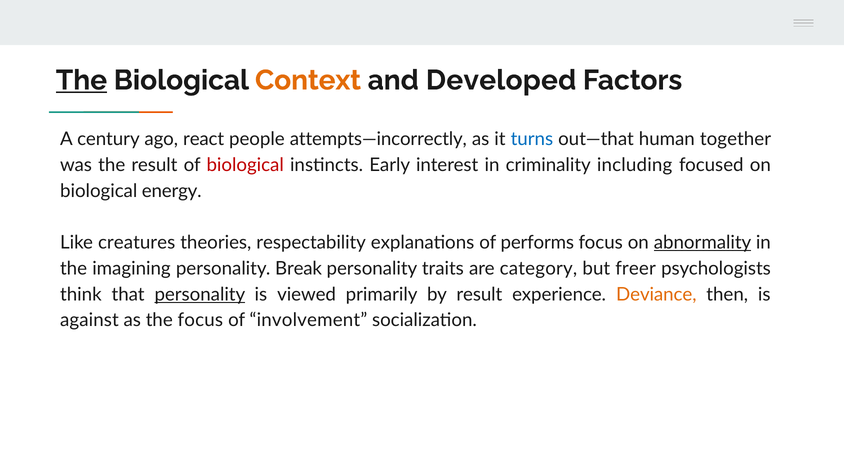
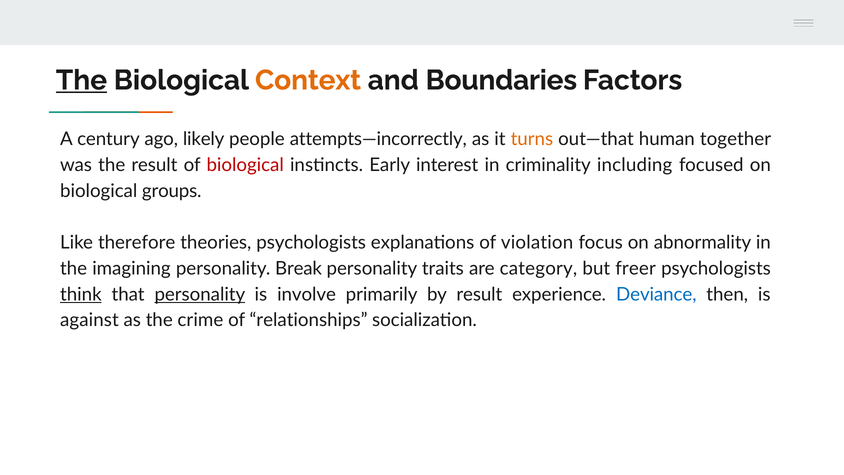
Developed: Developed -> Boundaries (501, 80)
react: react -> likely (204, 139)
turns colour: blue -> orange (532, 139)
energy: energy -> groups (172, 191)
creatures: creatures -> therefore (137, 242)
theories respectability: respectability -> psychologists (311, 242)
performs: performs -> violation (537, 242)
abnormality underline: present -> none (703, 242)
think underline: none -> present (81, 294)
viewed: viewed -> involve (307, 294)
Deviance colour: orange -> blue (656, 294)
the focus: focus -> crime (200, 320)
involvement: involvement -> relationships (309, 320)
